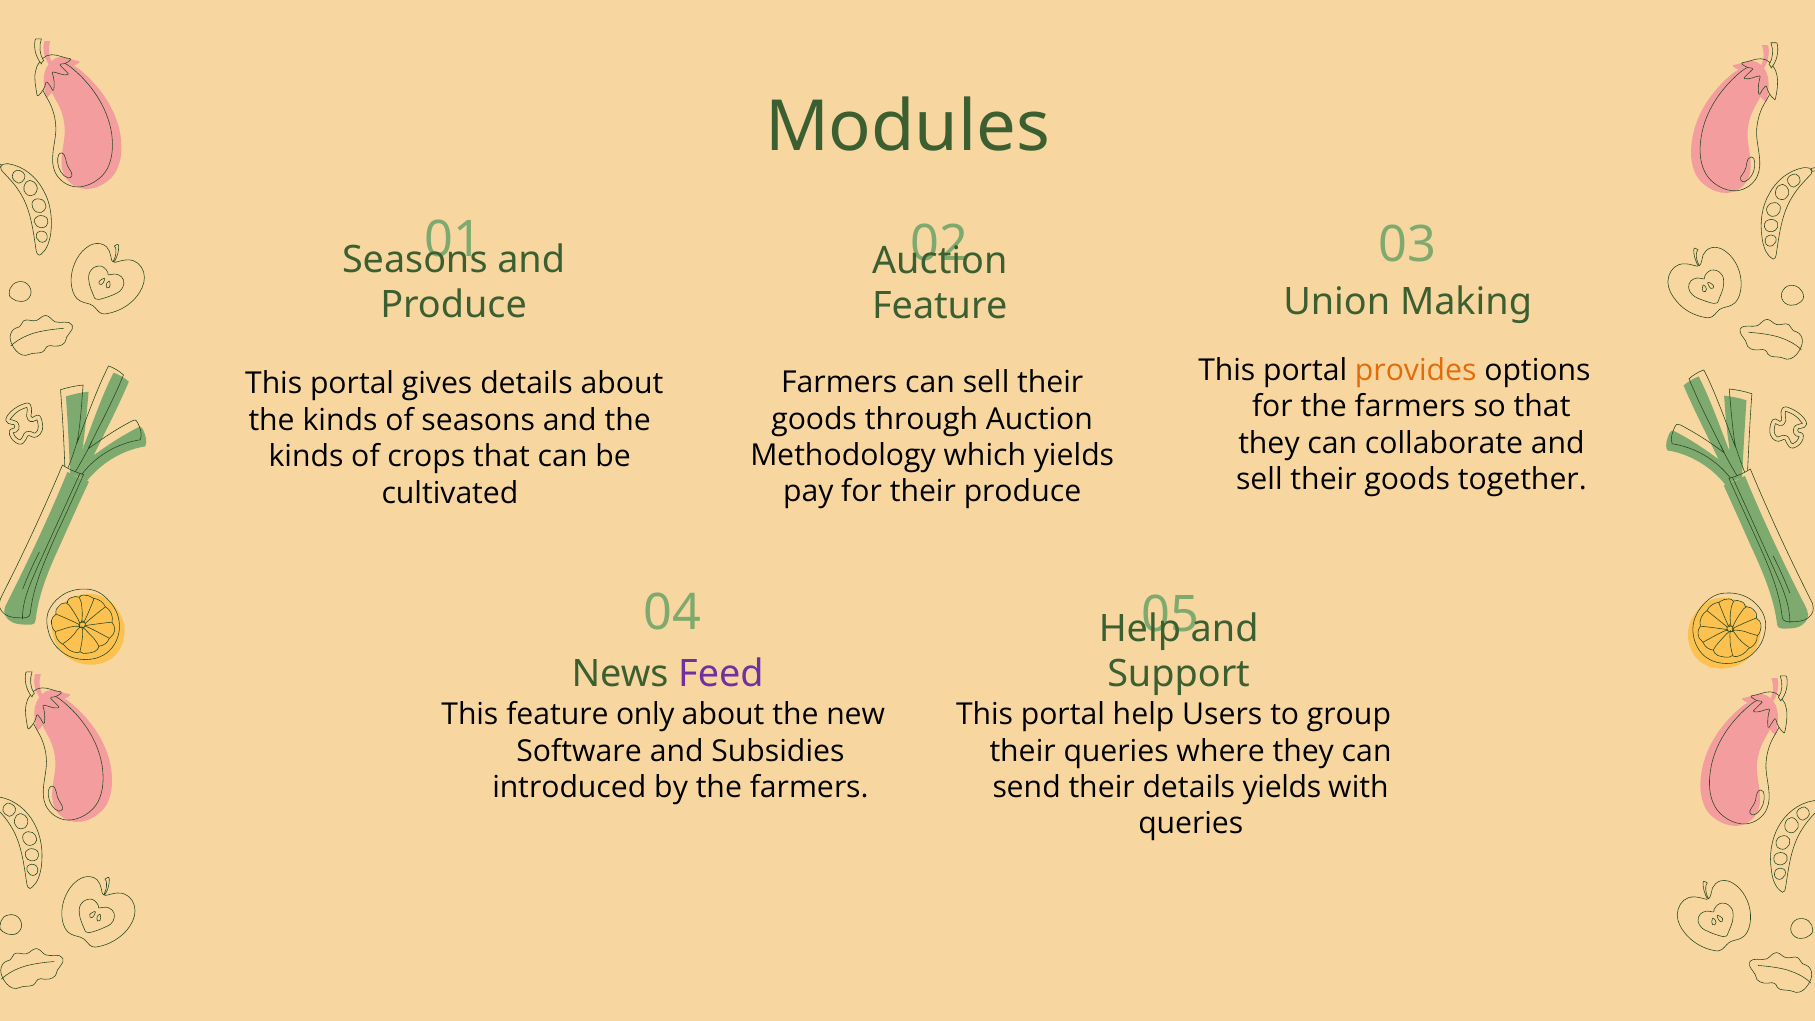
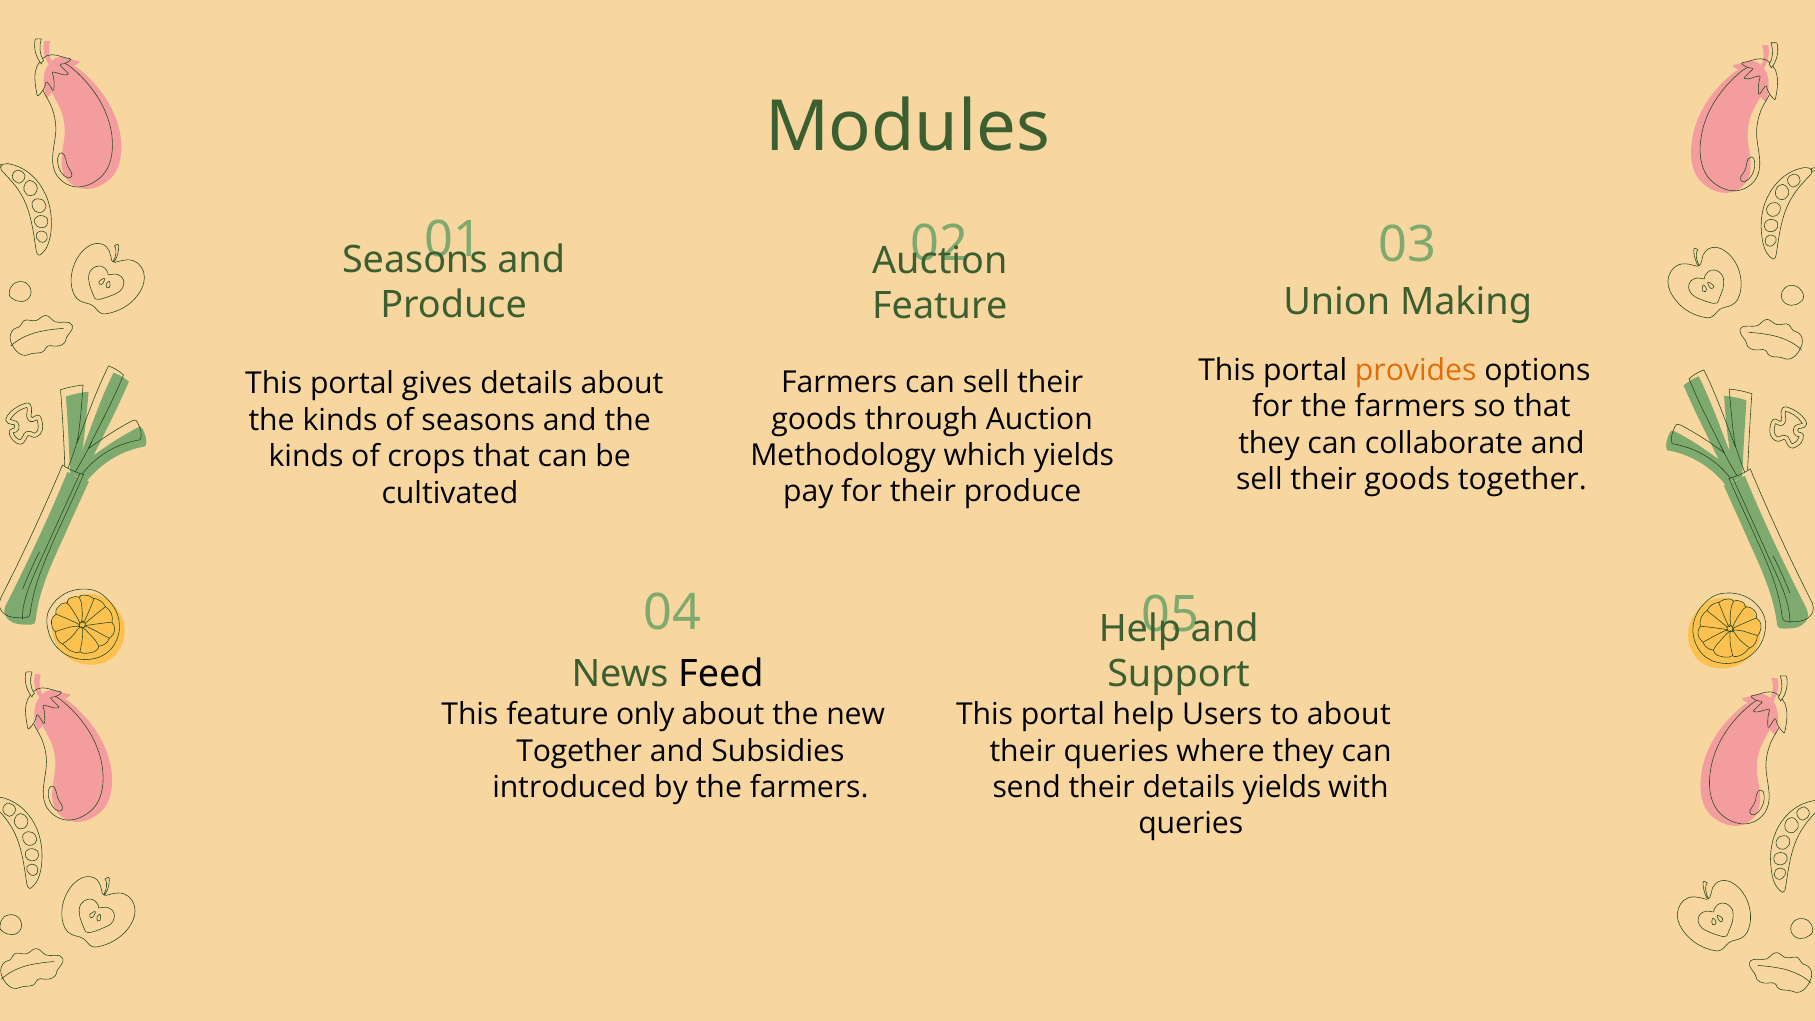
Feed colour: purple -> black (721, 674)
to group: group -> about (1349, 715)
Software: Software -> Together (579, 751)
